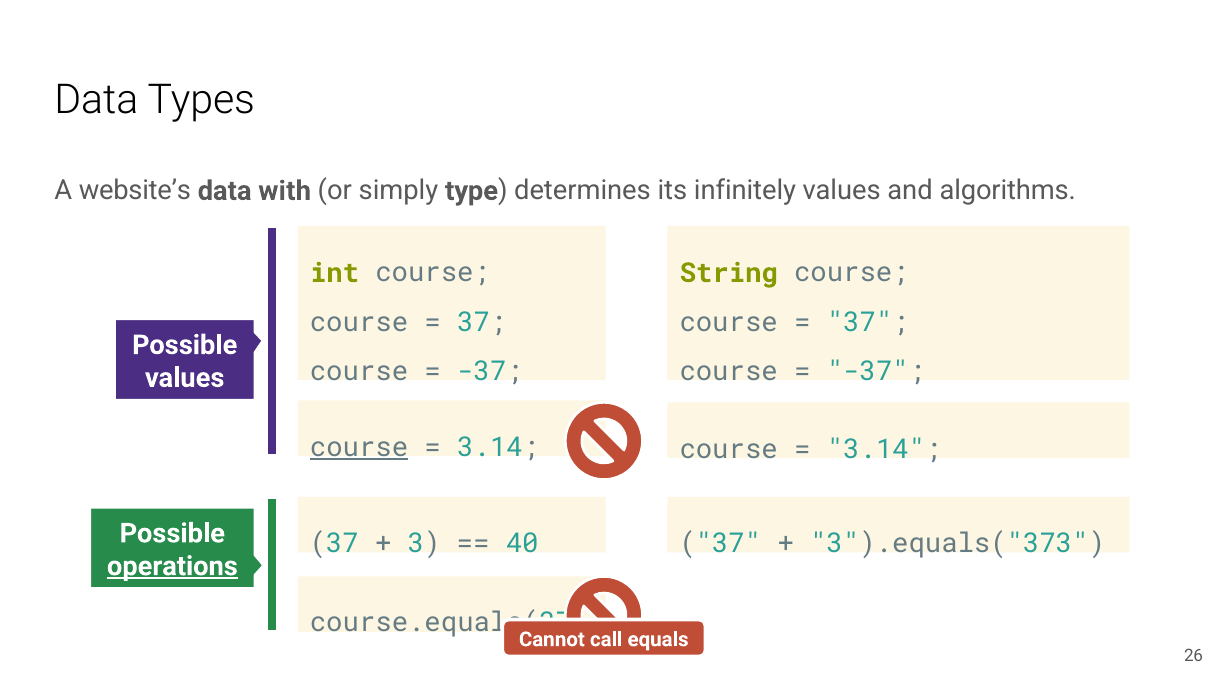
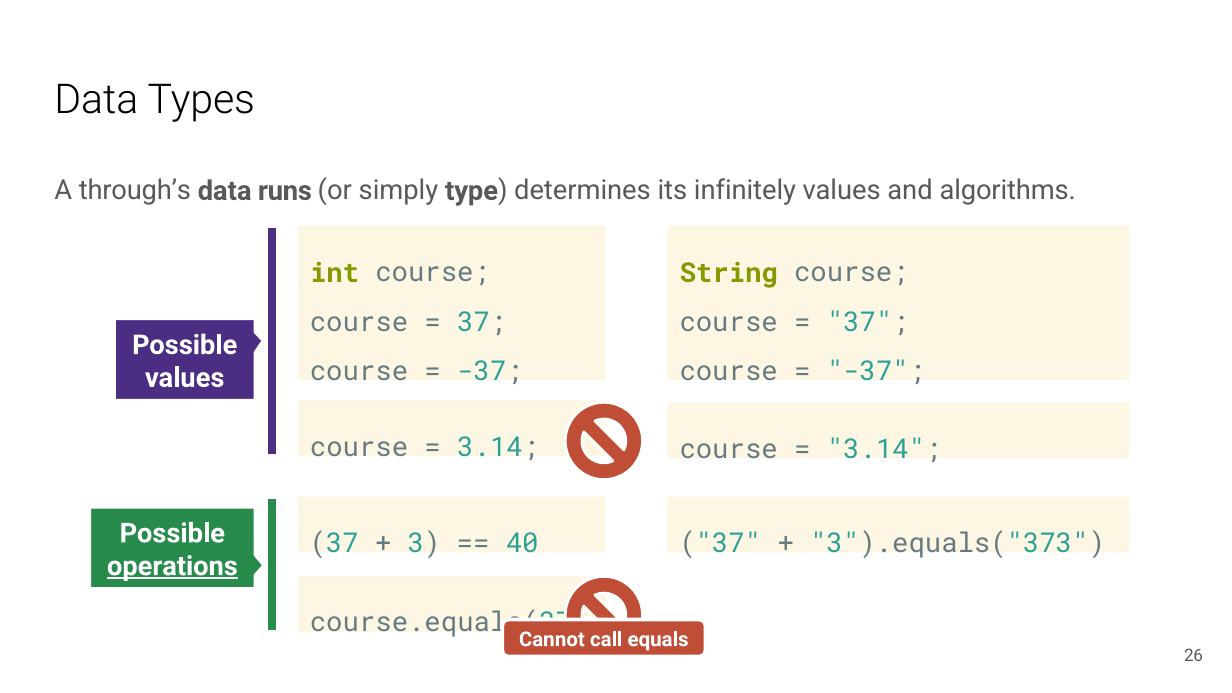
website’s: website’s -> through’s (135, 191)
with: with -> runs (285, 191)
course underline: present -> none (359, 447)
